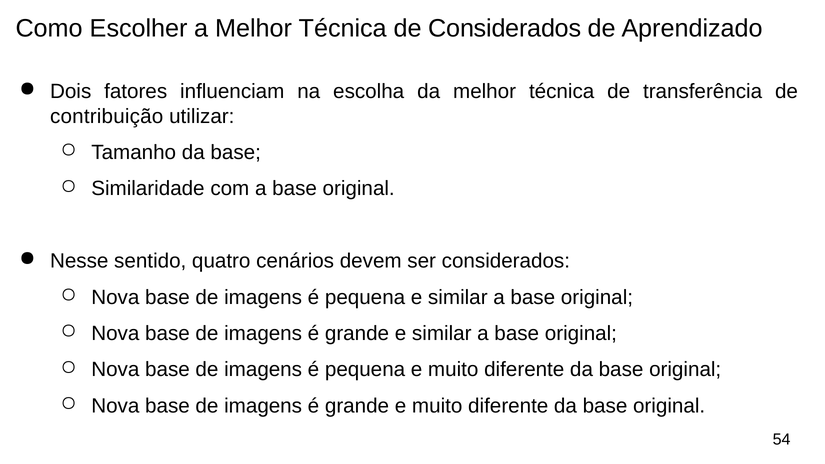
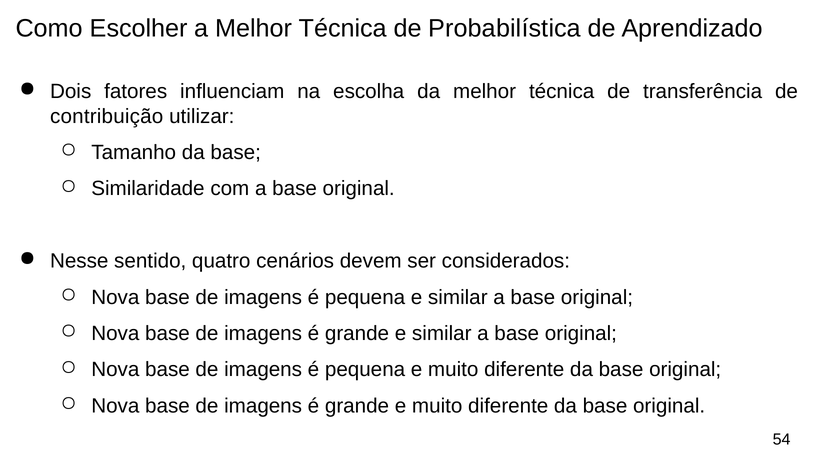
de Considerados: Considerados -> Probabilística (505, 29)
